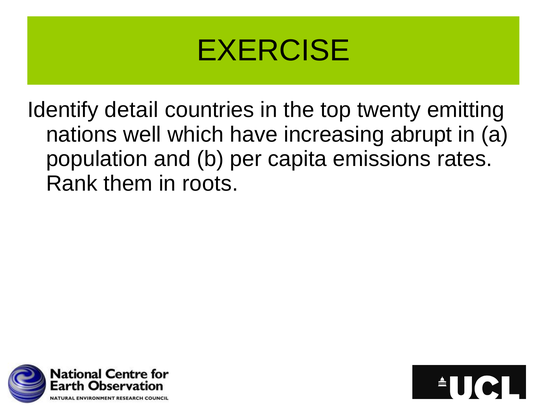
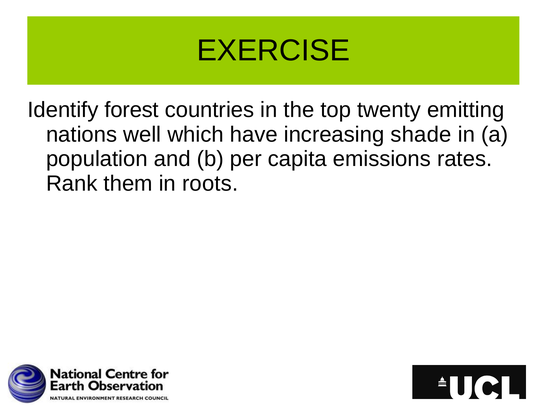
detail: detail -> forest (132, 110)
abrupt: abrupt -> shade (421, 135)
